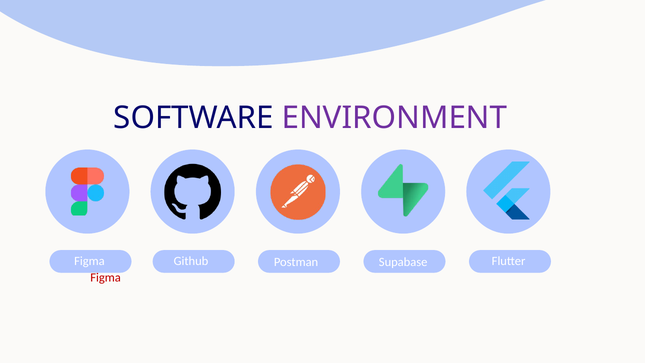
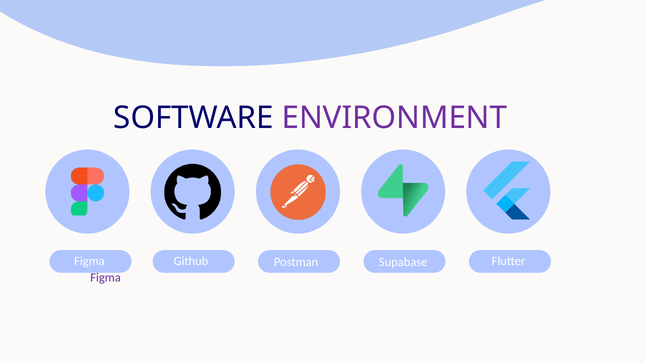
Figma colour: red -> purple (106, 277)
